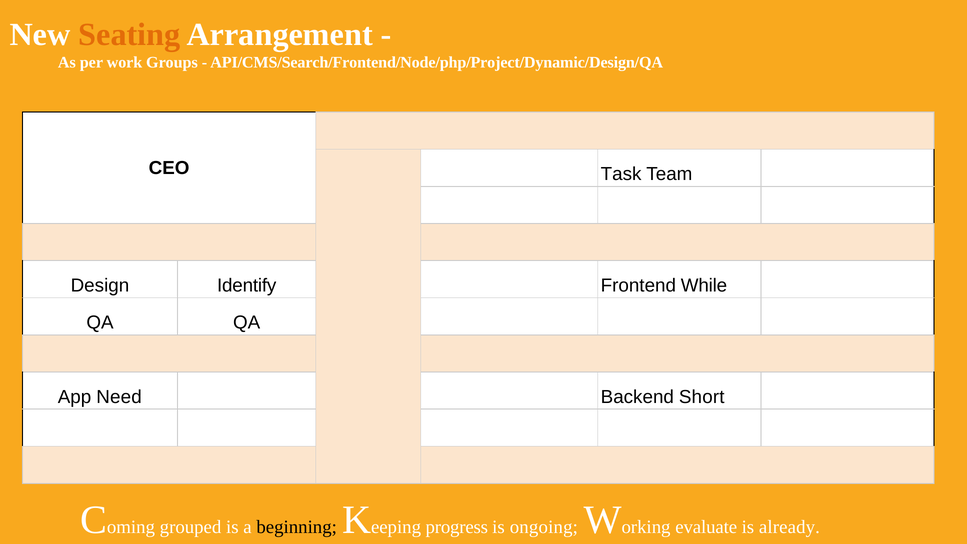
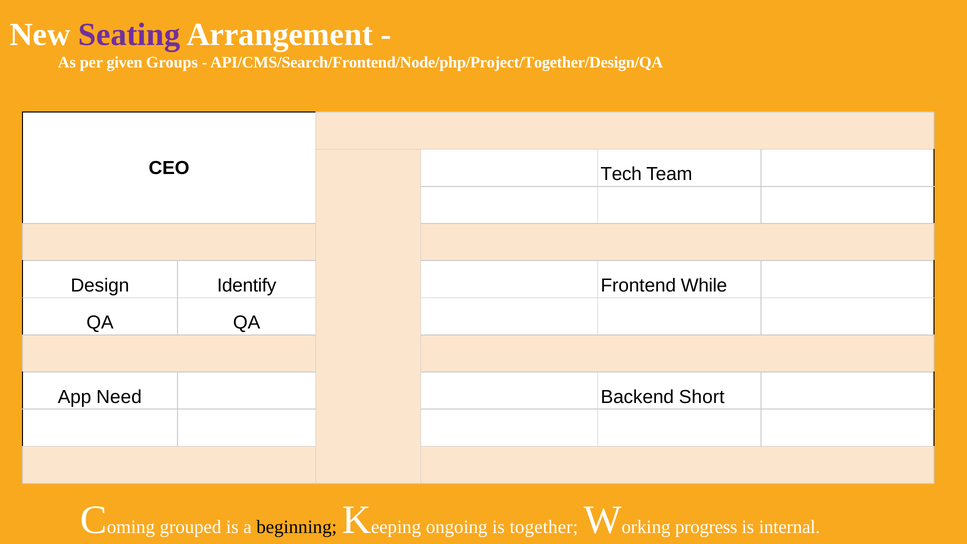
Seating colour: orange -> purple (129, 34)
work: work -> given (125, 62)
API/CMS/Search/Frontend/Node/php/Project/Dynamic/Design/QA: API/CMS/Search/Frontend/Node/php/Project/Dynamic/Design/QA -> API/CMS/Search/Frontend/Node/php/Project/Together/Design/QA (437, 62)
Task: Task -> Tech (621, 174)
progress: progress -> ongoing (457, 527)
ongoing: ongoing -> together (544, 527)
evaluate: evaluate -> progress (706, 527)
already: already -> internal (790, 527)
